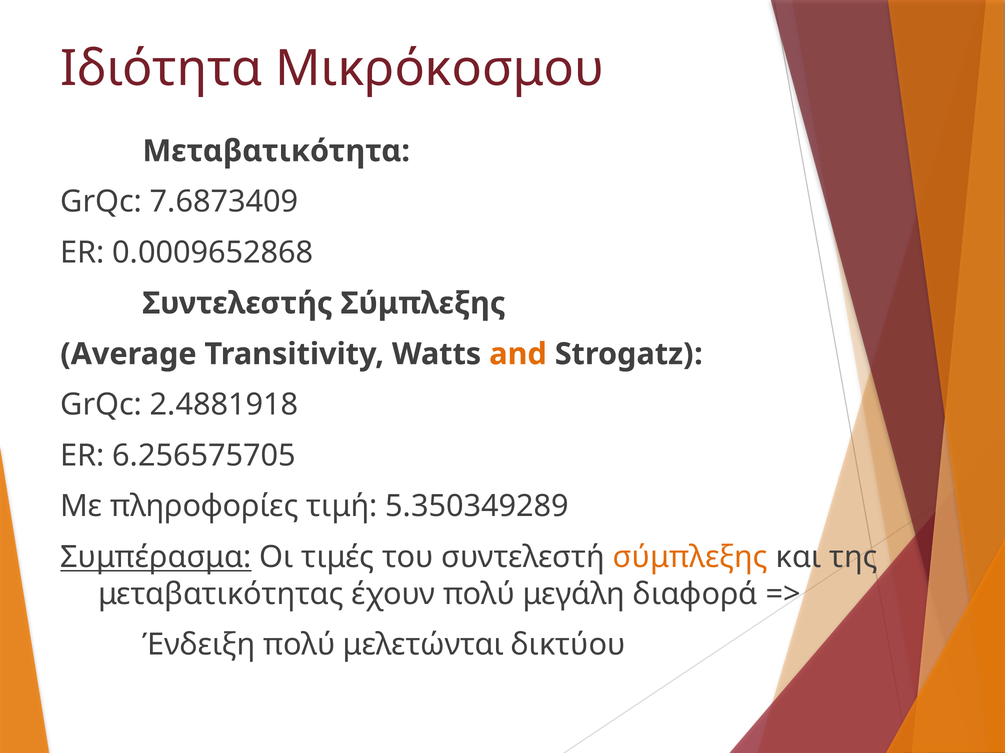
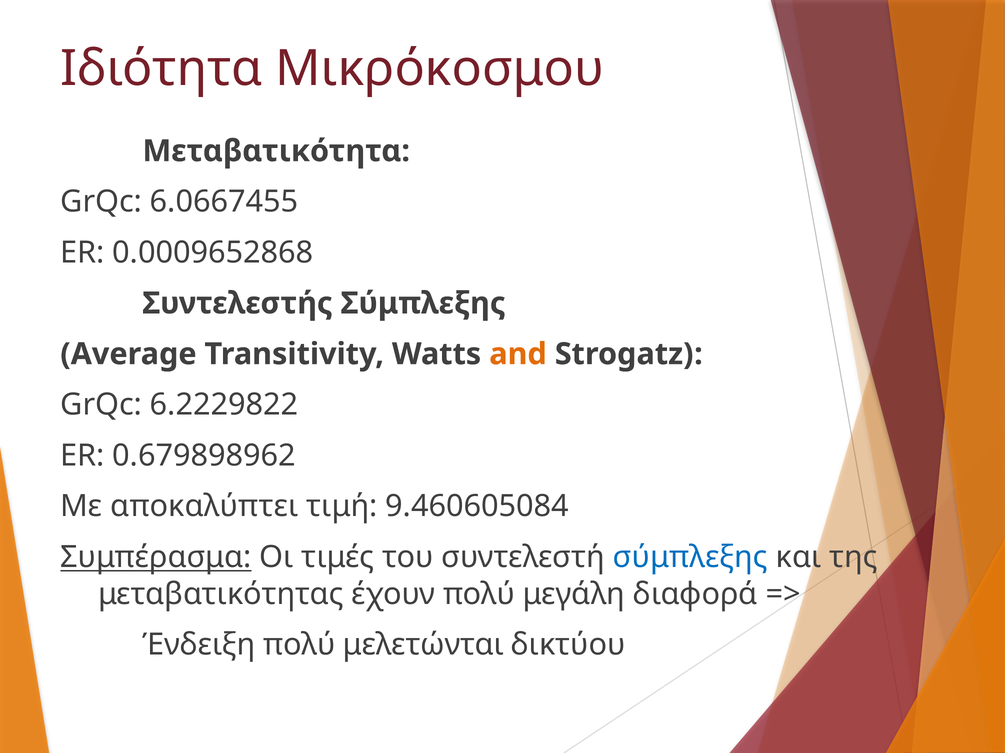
7.6873409: 7.6873409 -> 6.0667455 (224, 202)
2.4881918: 2.4881918 -> 6.2229822 (224, 405)
6.256575705: 6.256575705 -> 0.679898962 (204, 456)
πληροφορίες: πληροφορίες -> αποκαλύπτει (204, 507)
5.350349289: 5.350349289 -> 9.460605084 (477, 507)
σύμπλεξης colour: orange -> blue (690, 558)
